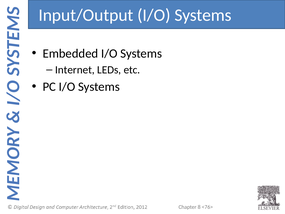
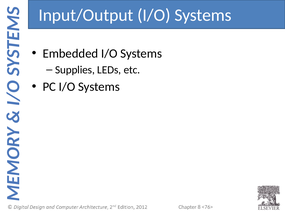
Internet: Internet -> Supplies (75, 70)
